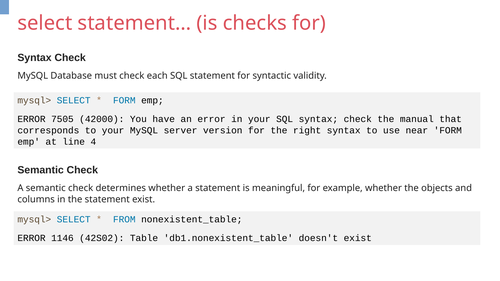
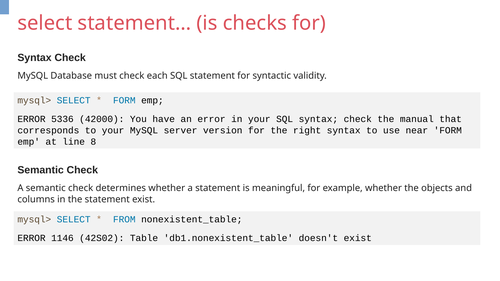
7505: 7505 -> 5336 (62, 119)
4: 4 -> 8 (93, 142)
